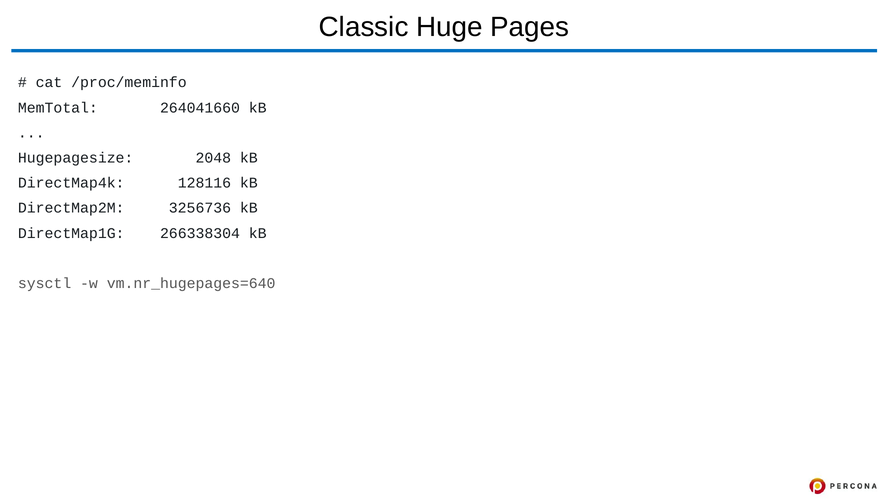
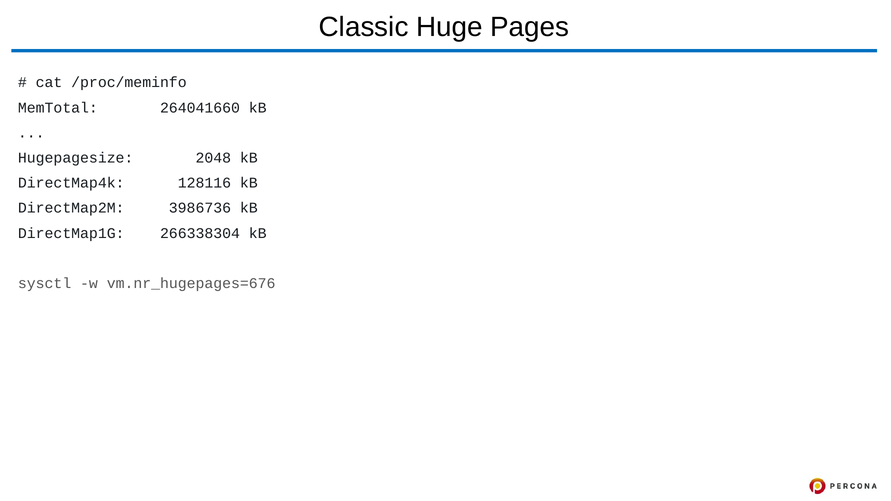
3256736: 3256736 -> 3986736 (200, 208)
vm.nr_hugepages=640: vm.nr_hugepages=640 -> vm.nr_hugepages=676 (191, 283)
